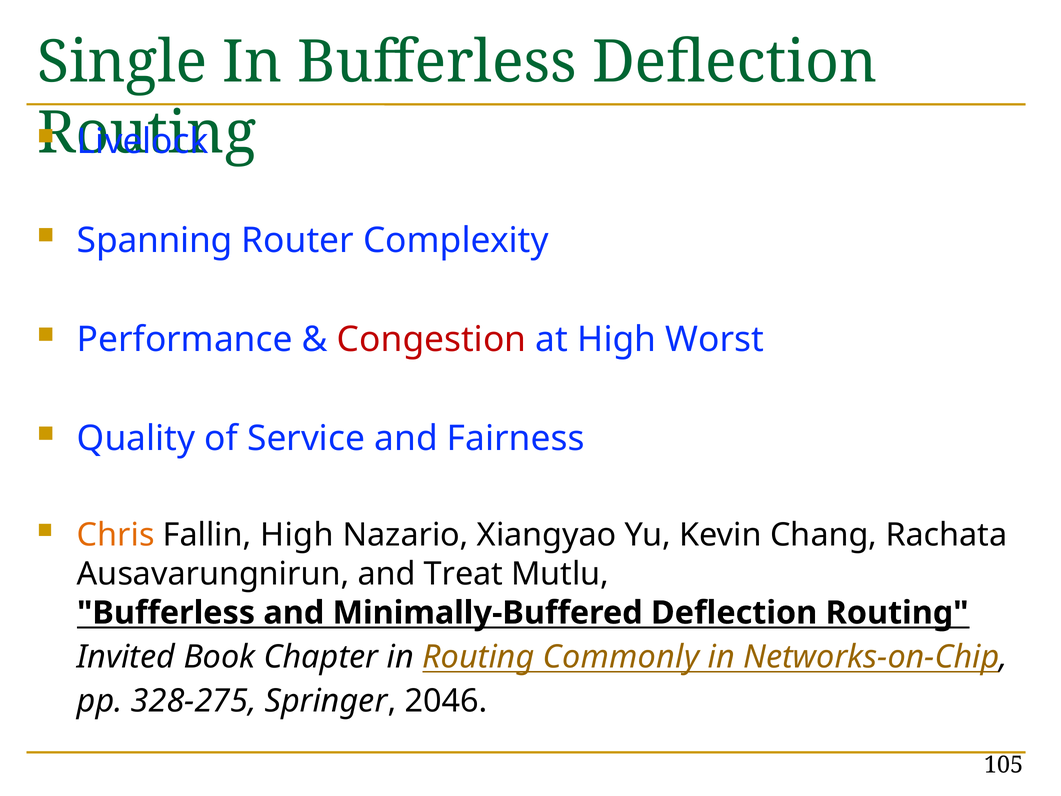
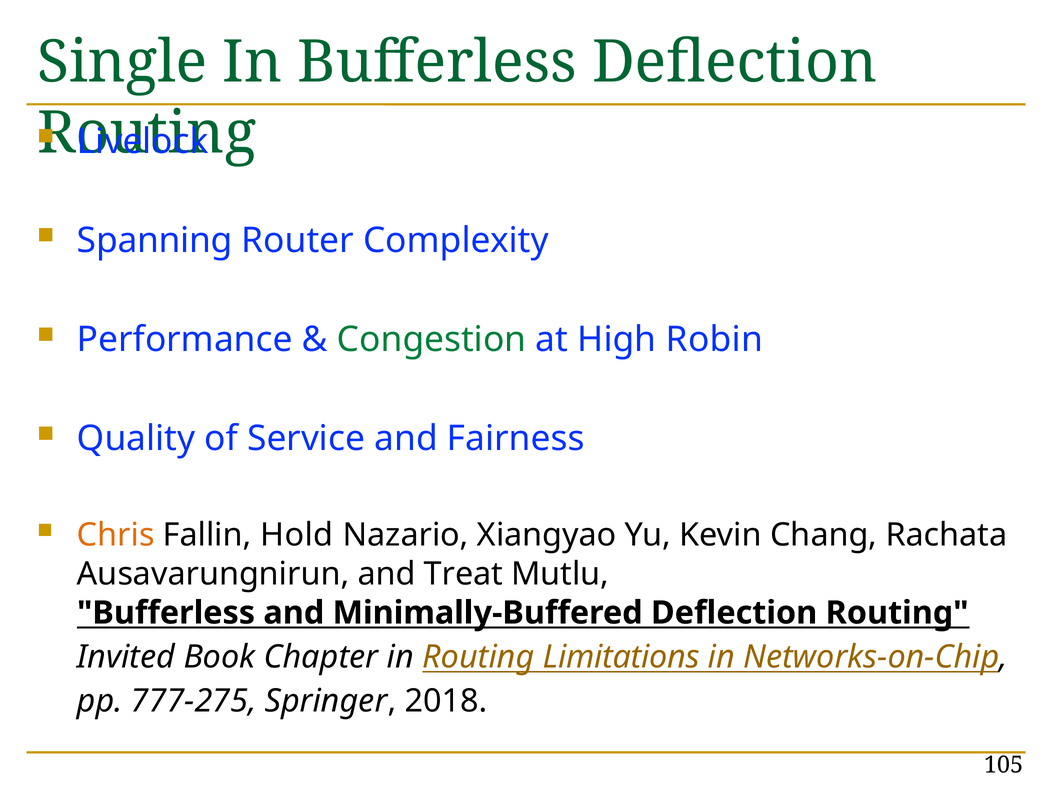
Congestion colour: red -> green (432, 339)
Worst: Worst -> Robin (714, 339)
Fallin High: High -> Hold (297, 535)
Commonly: Commonly -> Limitations (621, 657)
328-275: 328-275 -> 777-275 (194, 701)
2046: 2046 -> 2018 (446, 701)
